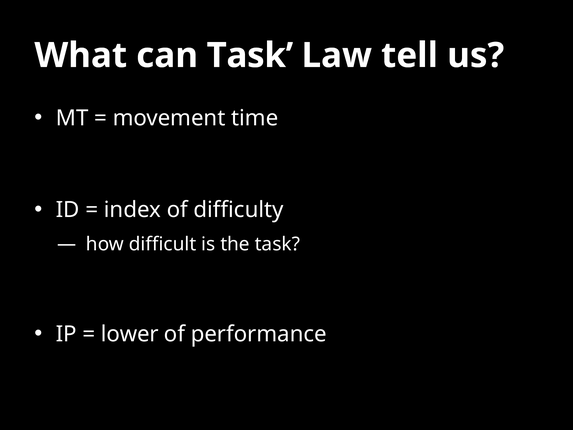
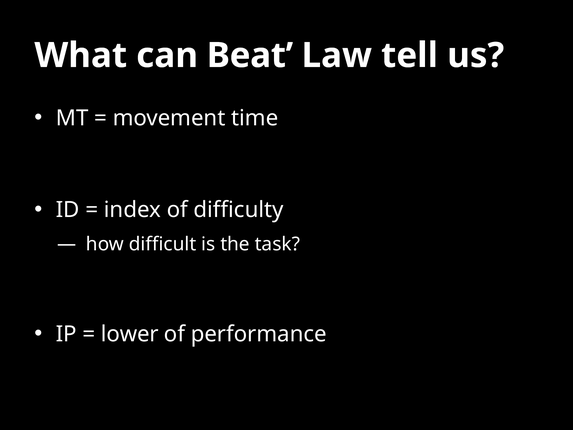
can Task: Task -> Beat (250, 55)
